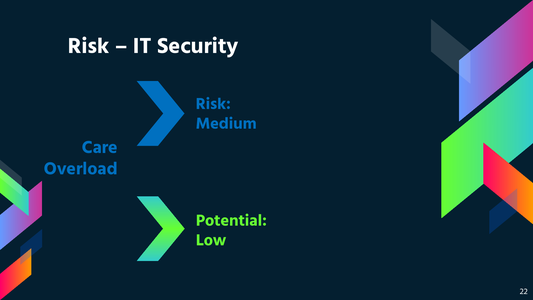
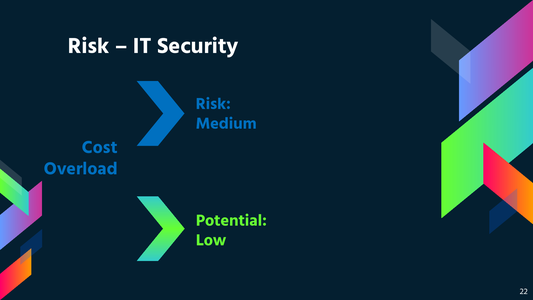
Care: Care -> Cost (100, 147)
